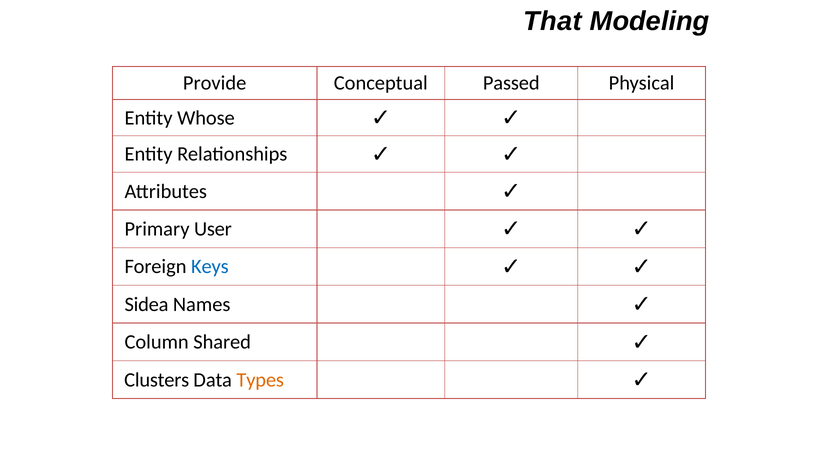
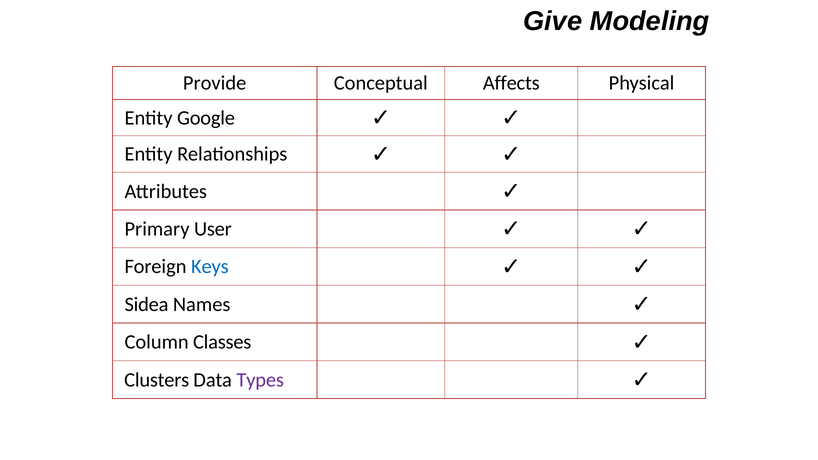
That: That -> Give (553, 21)
Passed: Passed -> Affects (511, 83)
Whose: Whose -> Google (206, 118)
Shared: Shared -> Classes (222, 342)
Types colour: orange -> purple (260, 380)
